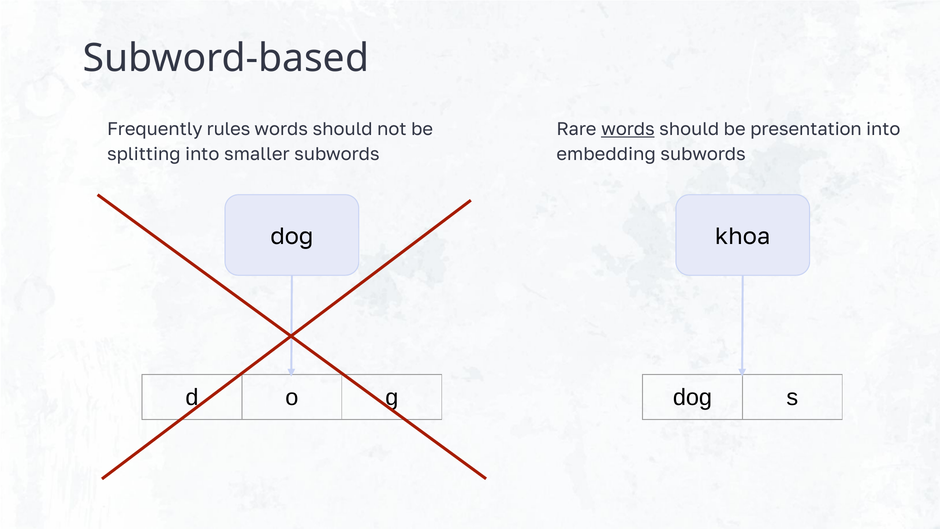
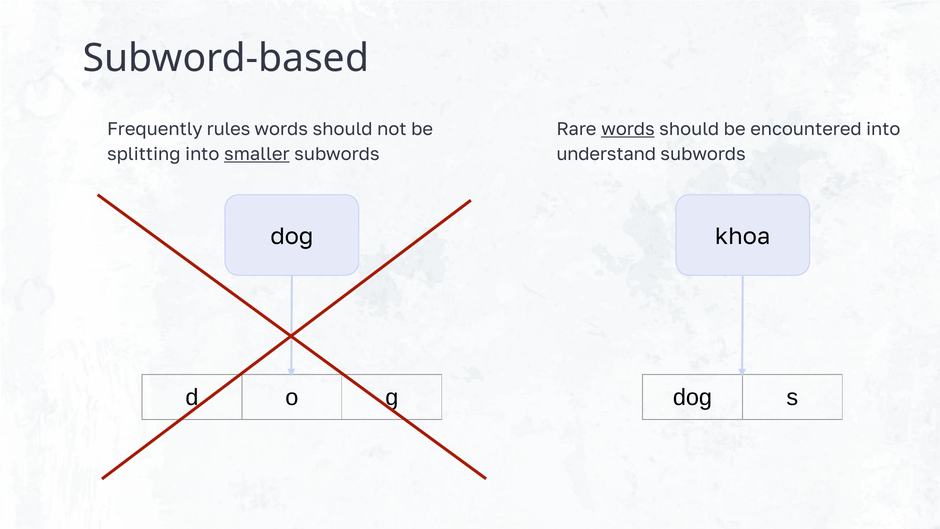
presentation: presentation -> encountered (806, 129)
smaller underline: none -> present (257, 154)
embedding: embedding -> understand (606, 154)
